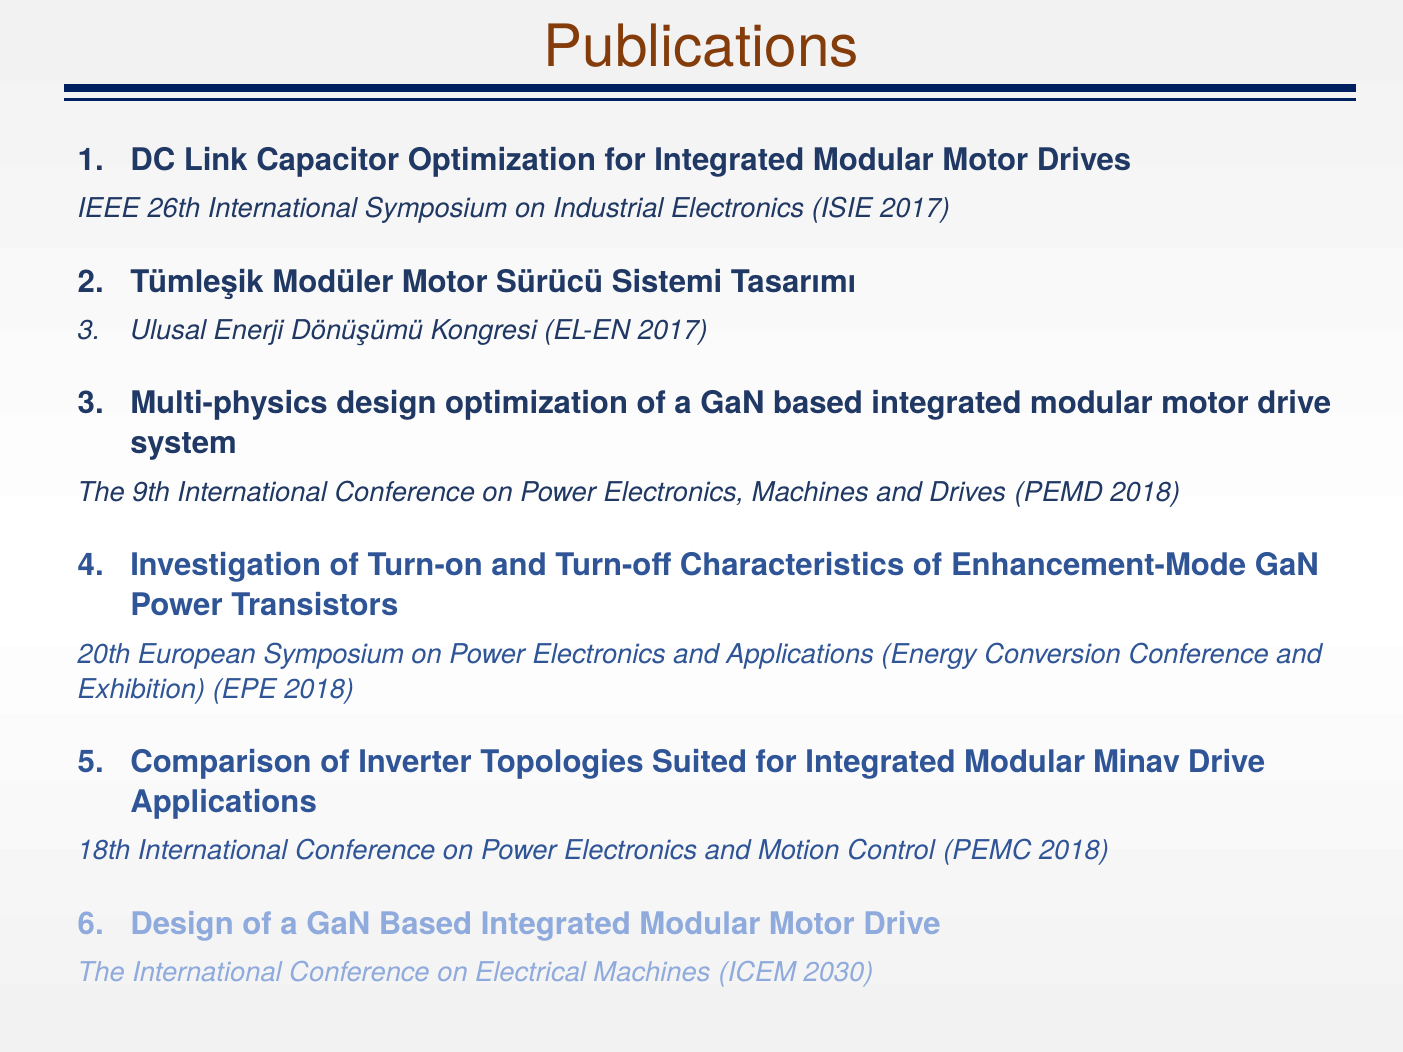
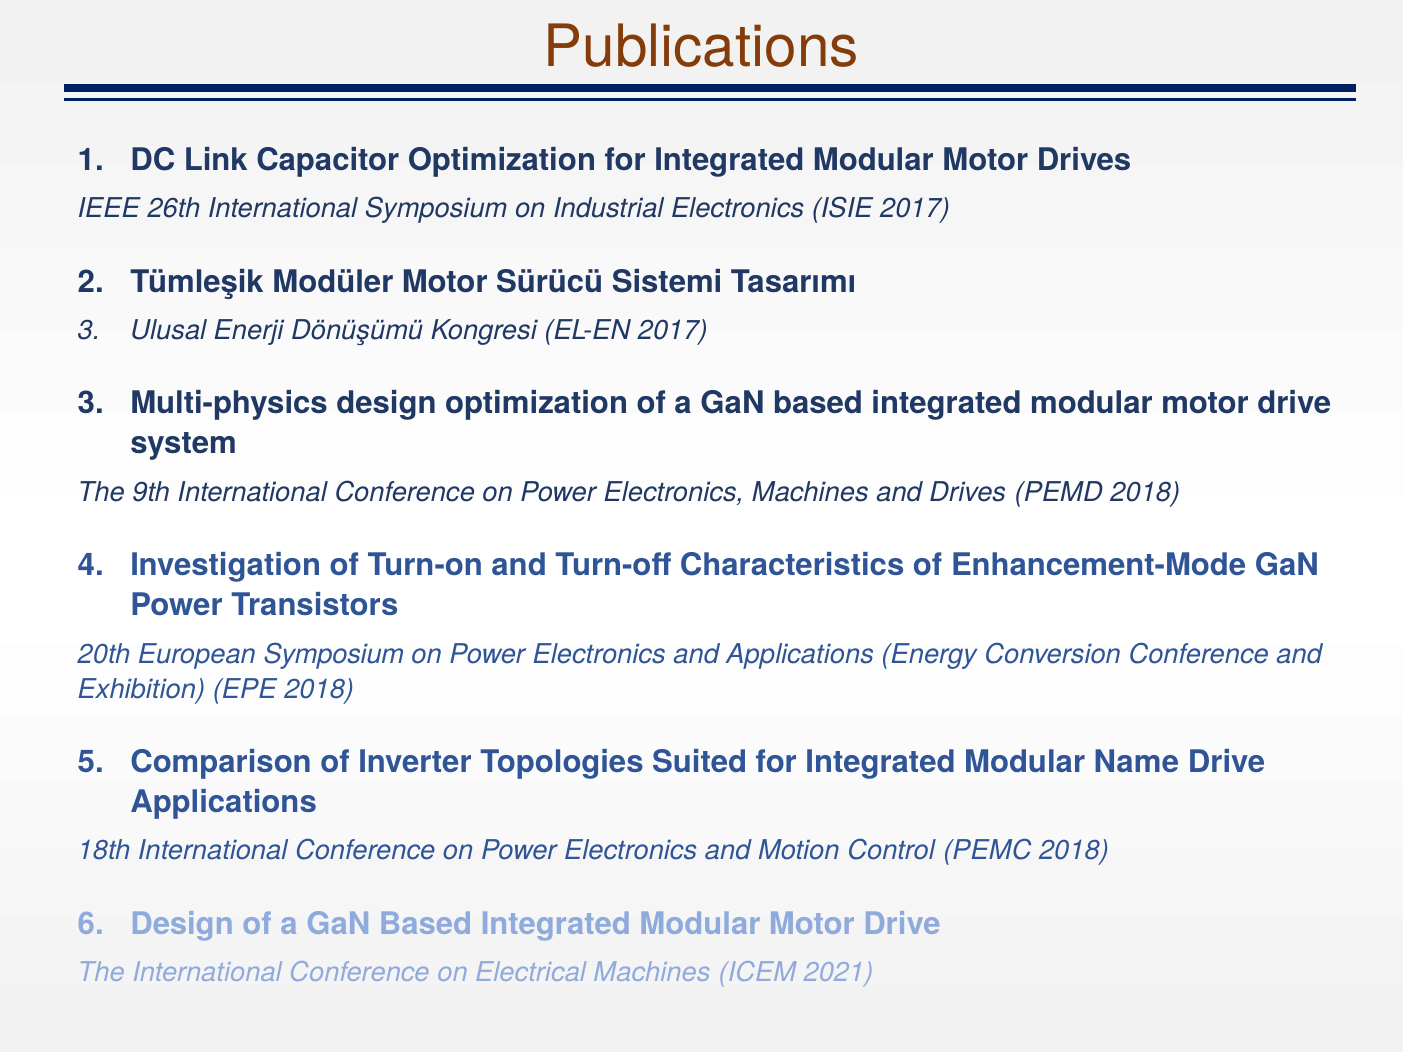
Minav: Minav -> Name (1136, 762)
2030: 2030 -> 2021 (839, 973)
